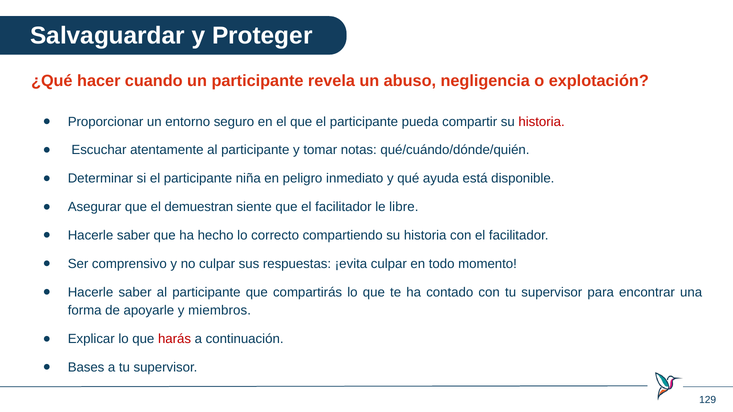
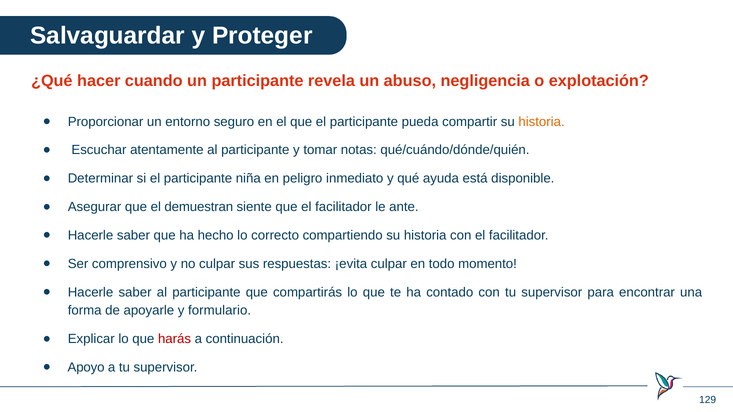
historia colour: red -> orange (542, 122)
libre: libre -> ante (404, 207)
miembros: miembros -> formulario (220, 311)
Bases: Bases -> Apoyo (86, 368)
